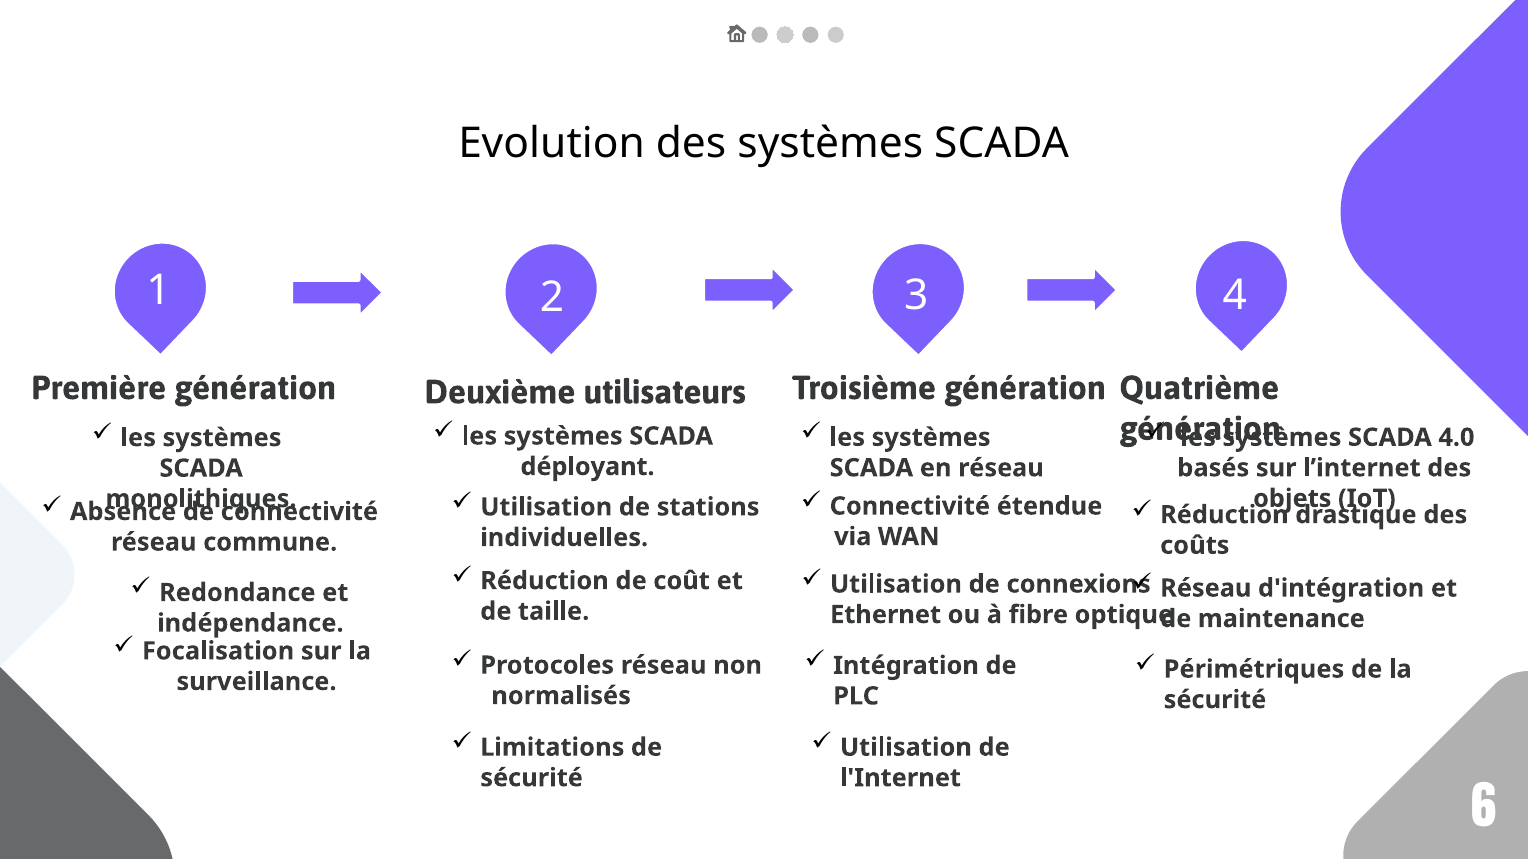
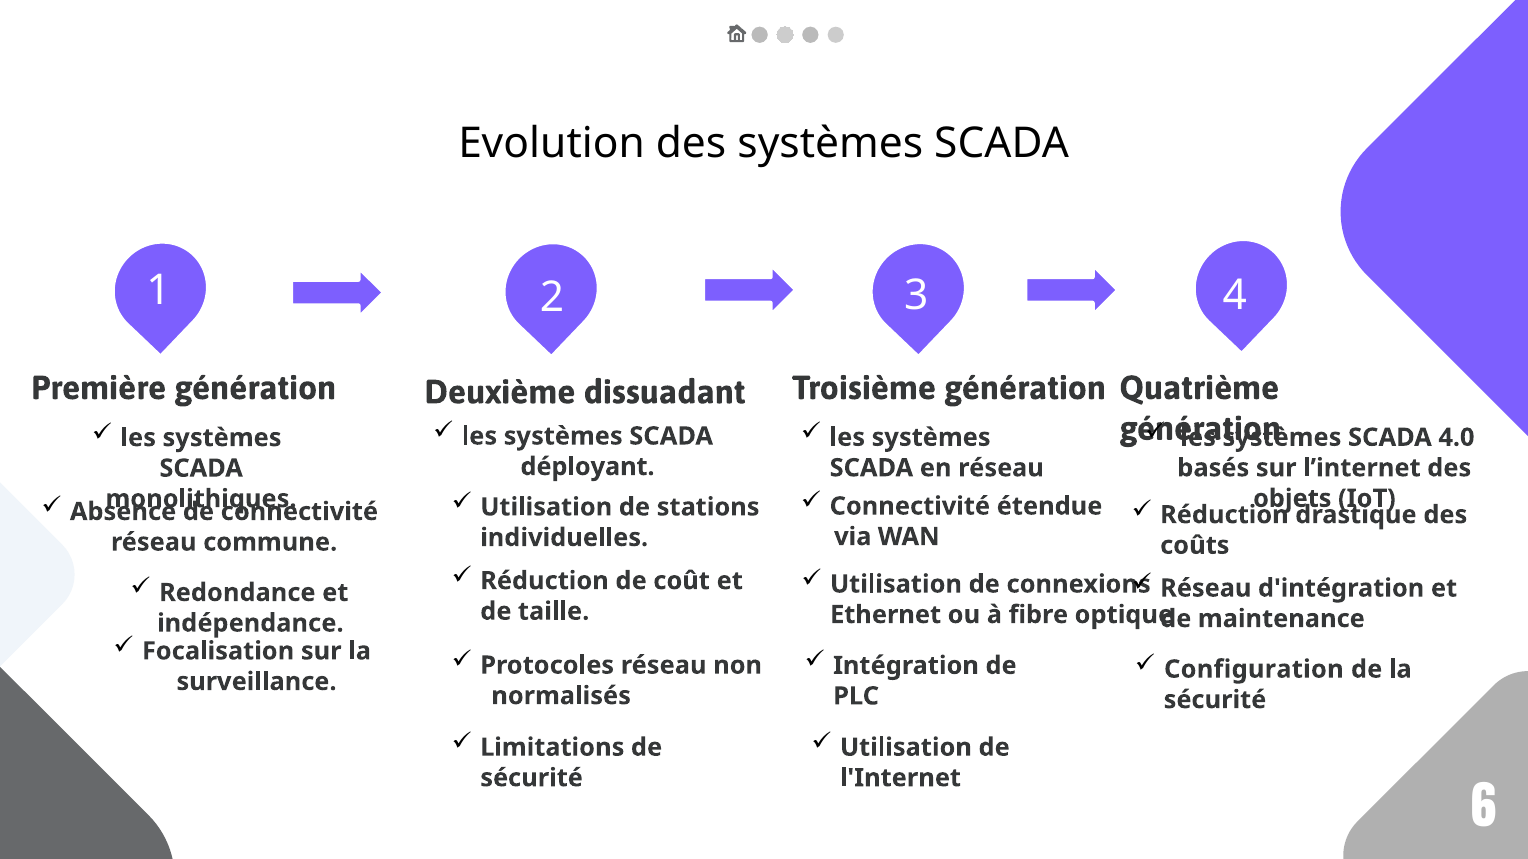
utilisateurs: utilisateurs -> dissuadant (664, 393)
Périmétriques: Périmétriques -> Configuration (1254, 670)
